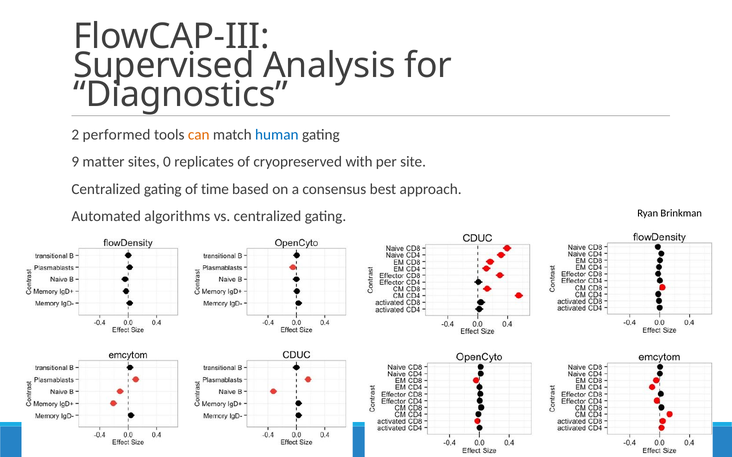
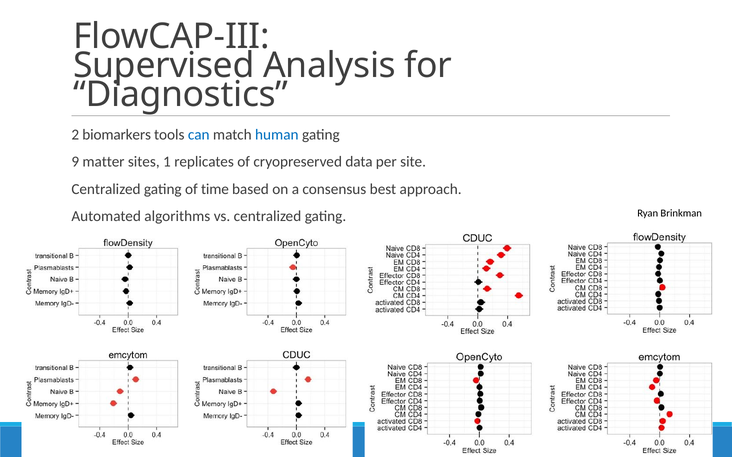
performed: performed -> biomarkers (117, 135)
can colour: orange -> blue (199, 135)
0: 0 -> 1 (167, 162)
with: with -> data (359, 162)
